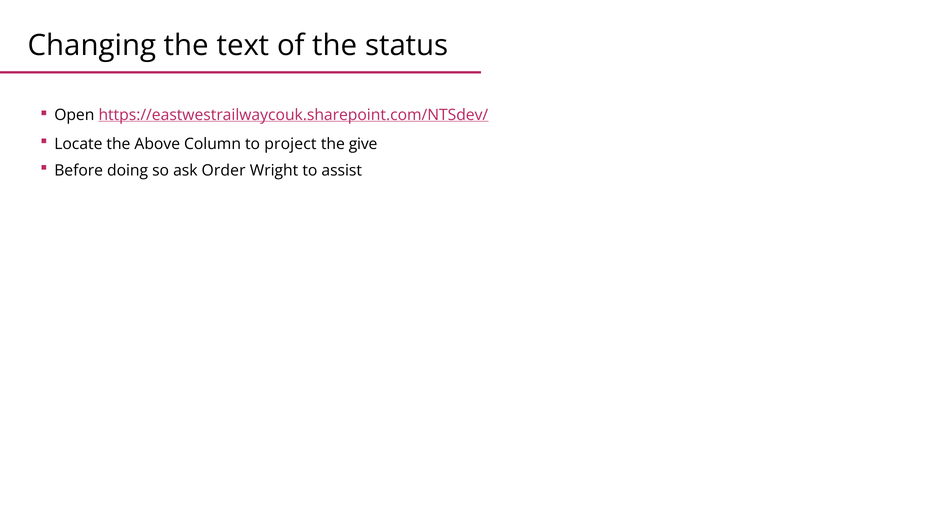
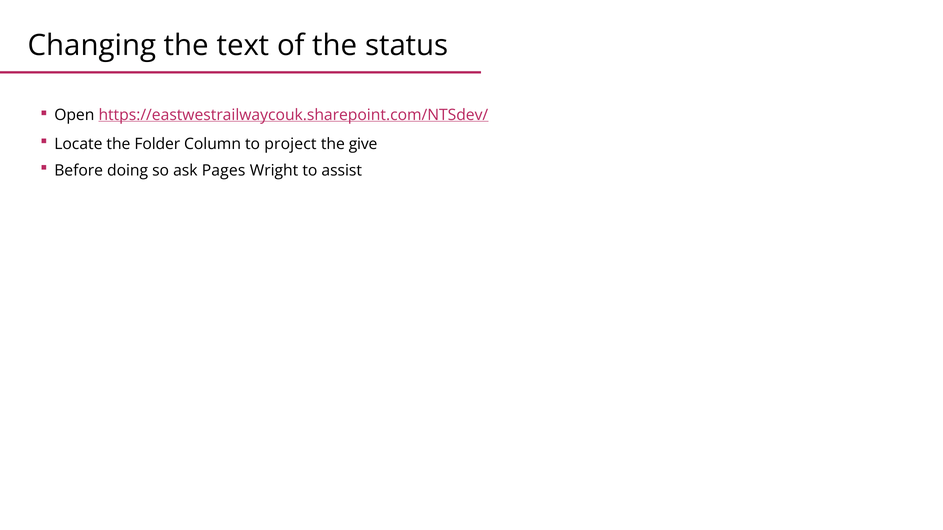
Above: Above -> Folder (157, 144)
Order: Order -> Pages (224, 171)
